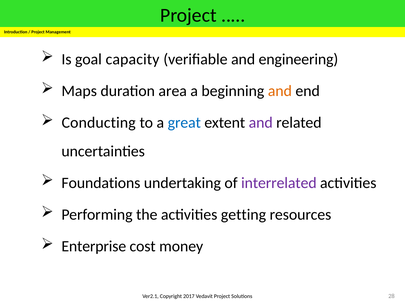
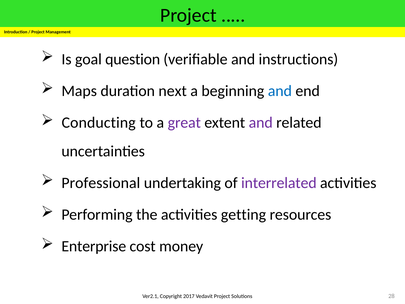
capacity: capacity -> question (133, 59)
engineering: engineering -> instructions (298, 59)
area: area -> next (173, 91)
and colour: orange -> blue (280, 91)
great colour: blue -> purple (184, 123)
Foundations: Foundations -> Professional (101, 183)
